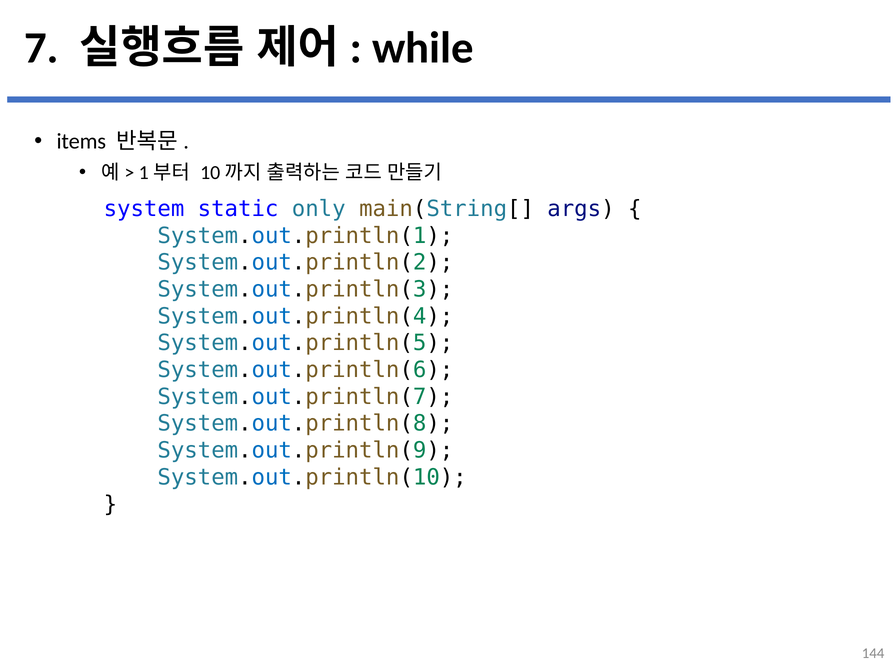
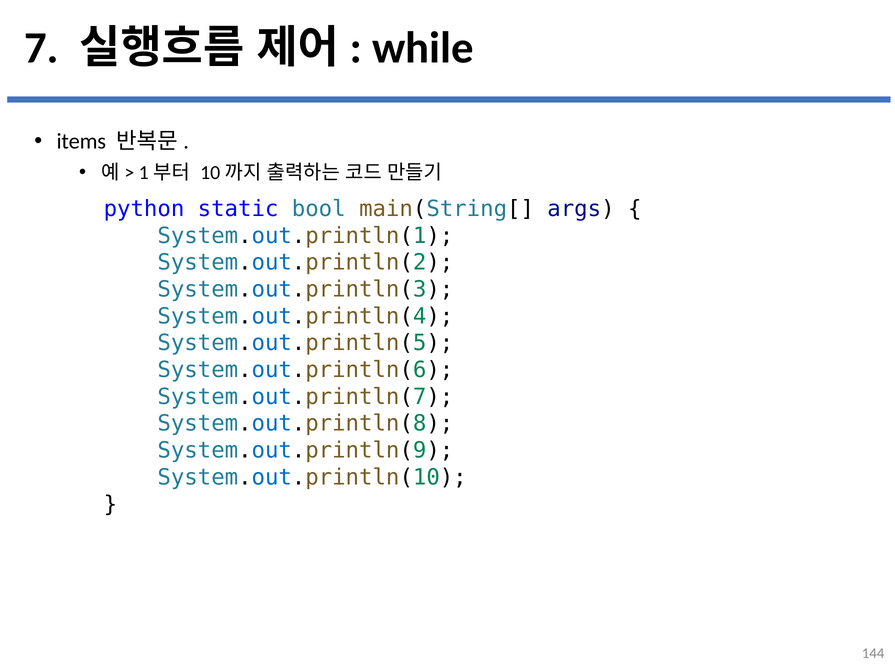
system: system -> python (144, 209)
only: only -> bool (319, 209)
